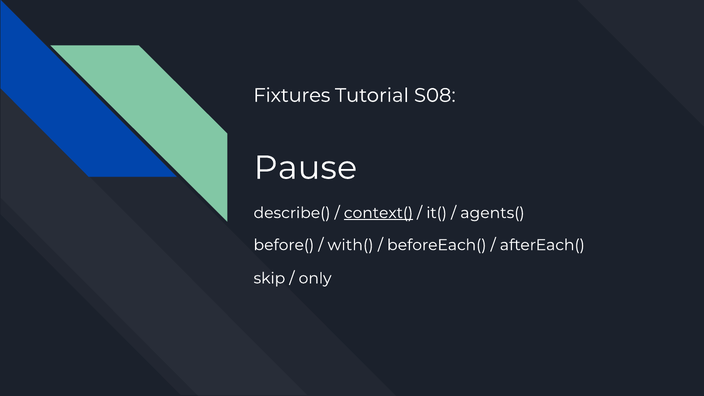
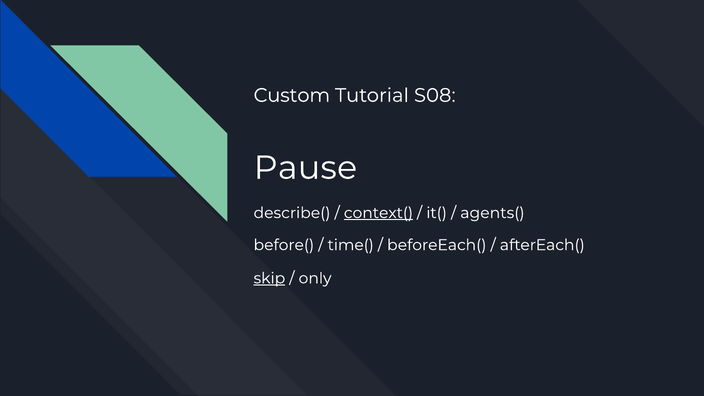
Fixtures: Fixtures -> Custom (292, 95)
with(: with( -> time( (351, 245)
skip underline: none -> present (269, 278)
